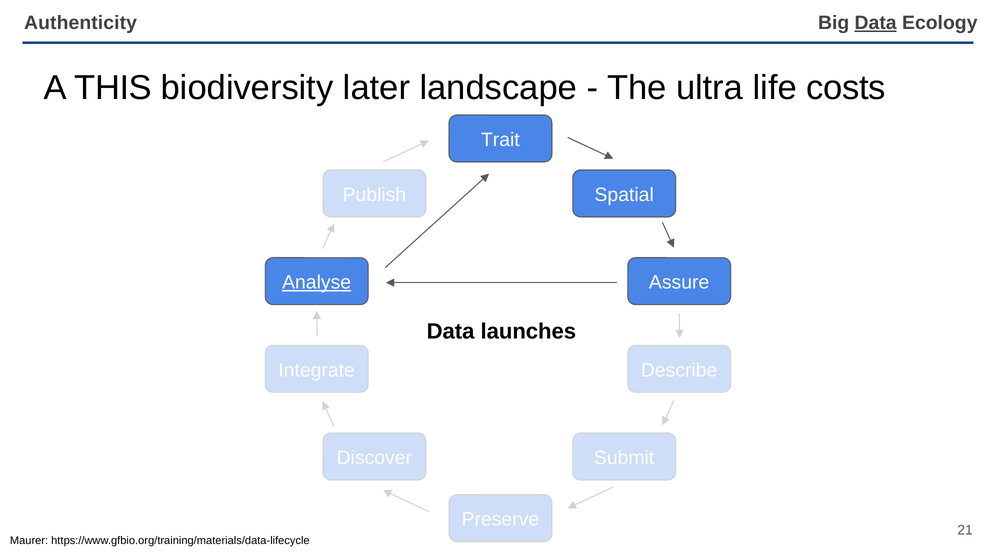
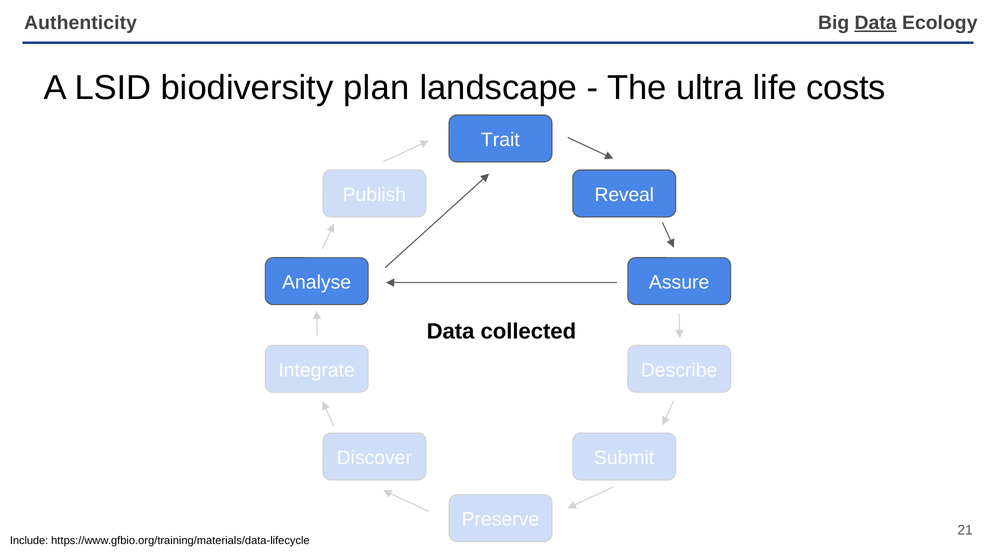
THIS: THIS -> LSID (113, 88)
later: later -> plan (376, 88)
Spatial: Spatial -> Reveal (624, 195)
Analyse underline: present -> none (317, 283)
launches: launches -> collected (528, 331)
Maurer: Maurer -> Include (29, 541)
